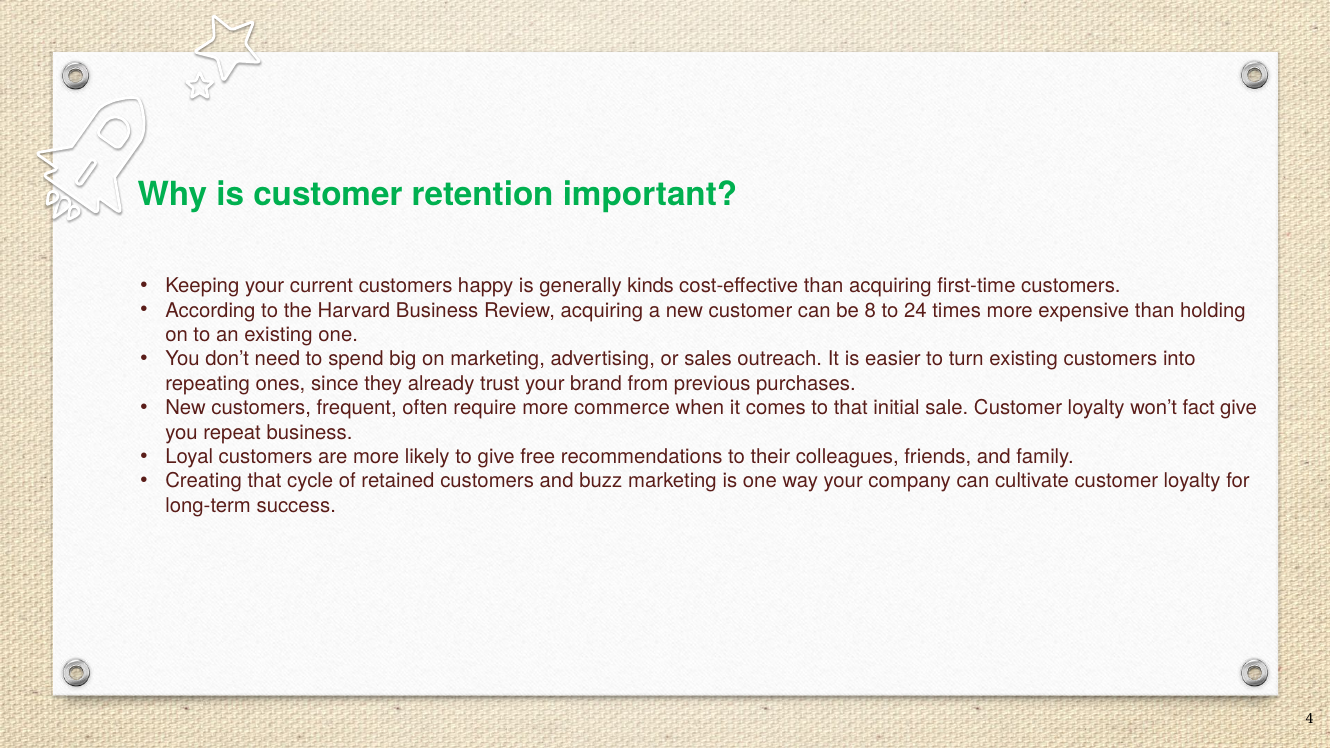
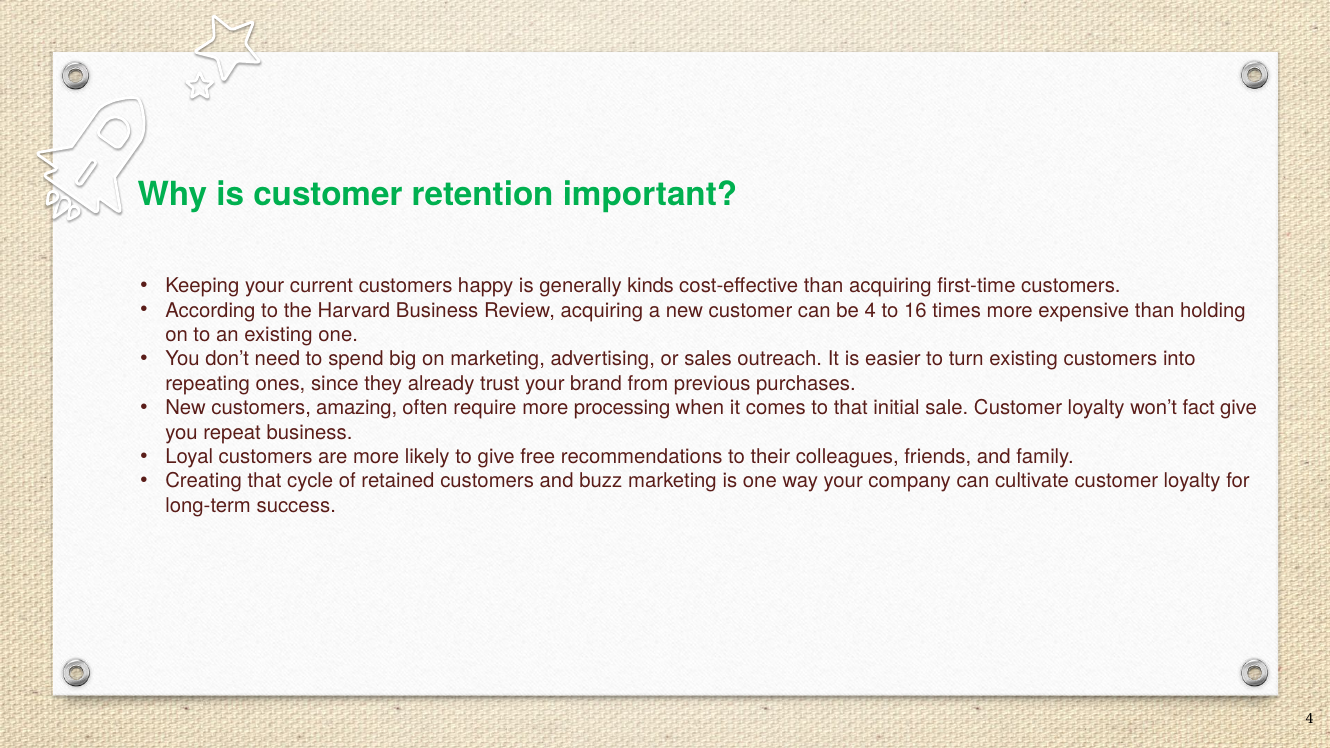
be 8: 8 -> 4 (870, 310)
24: 24 -> 16 (915, 310)
frequent: frequent -> amazing (357, 408)
commerce: commerce -> processing (622, 408)
